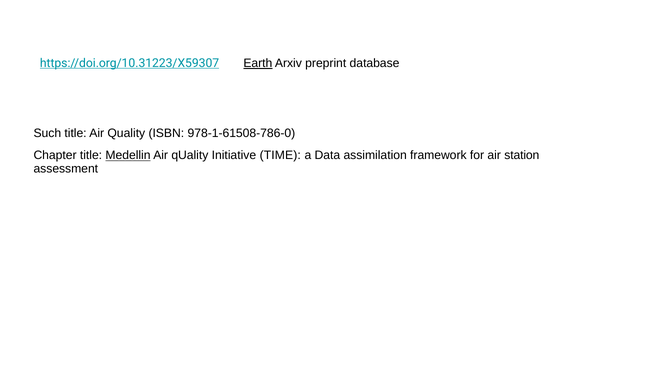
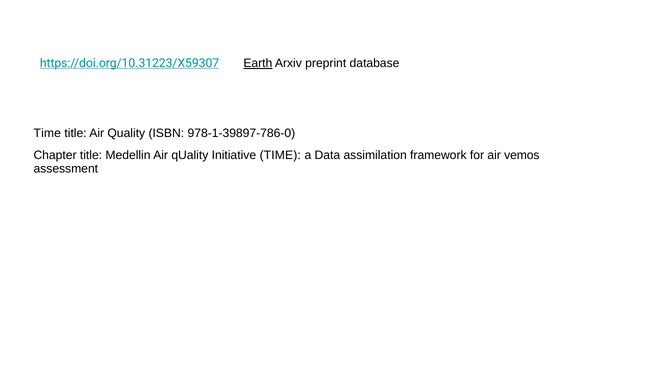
Such: Such -> Time (47, 133)
978-1-61508-786-0: 978-1-61508-786-0 -> 978-1-39897-786-0 (241, 133)
Medellin underline: present -> none (128, 155)
station: station -> vemos (522, 155)
